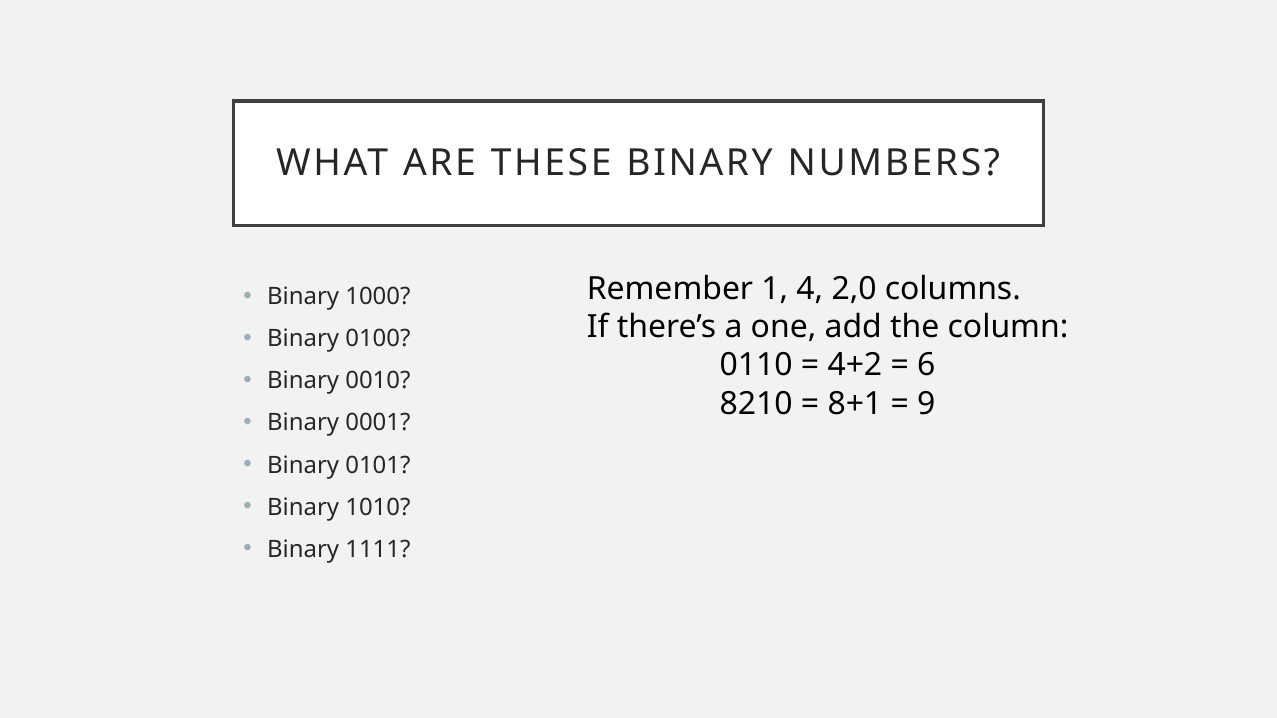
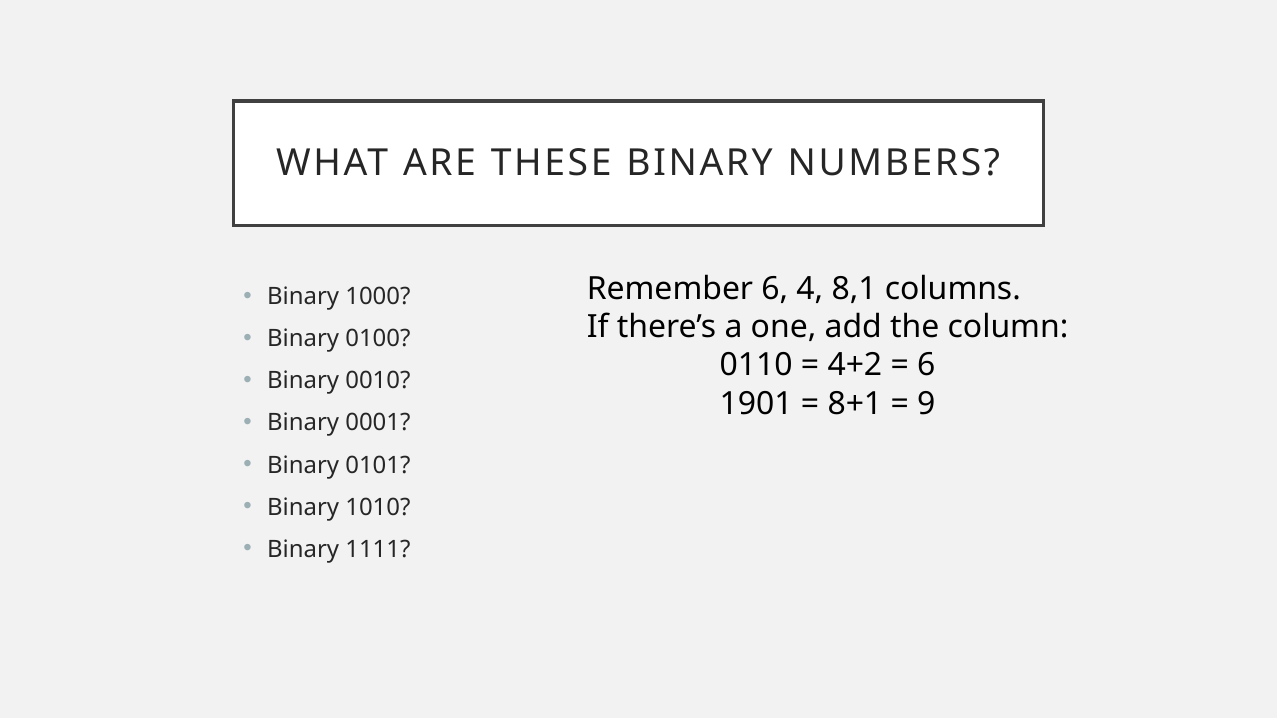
Remember 1: 1 -> 6 (775, 289)
2,0: 2,0 -> 8,1 (854, 289)
8210: 8210 -> 1901 (756, 404)
